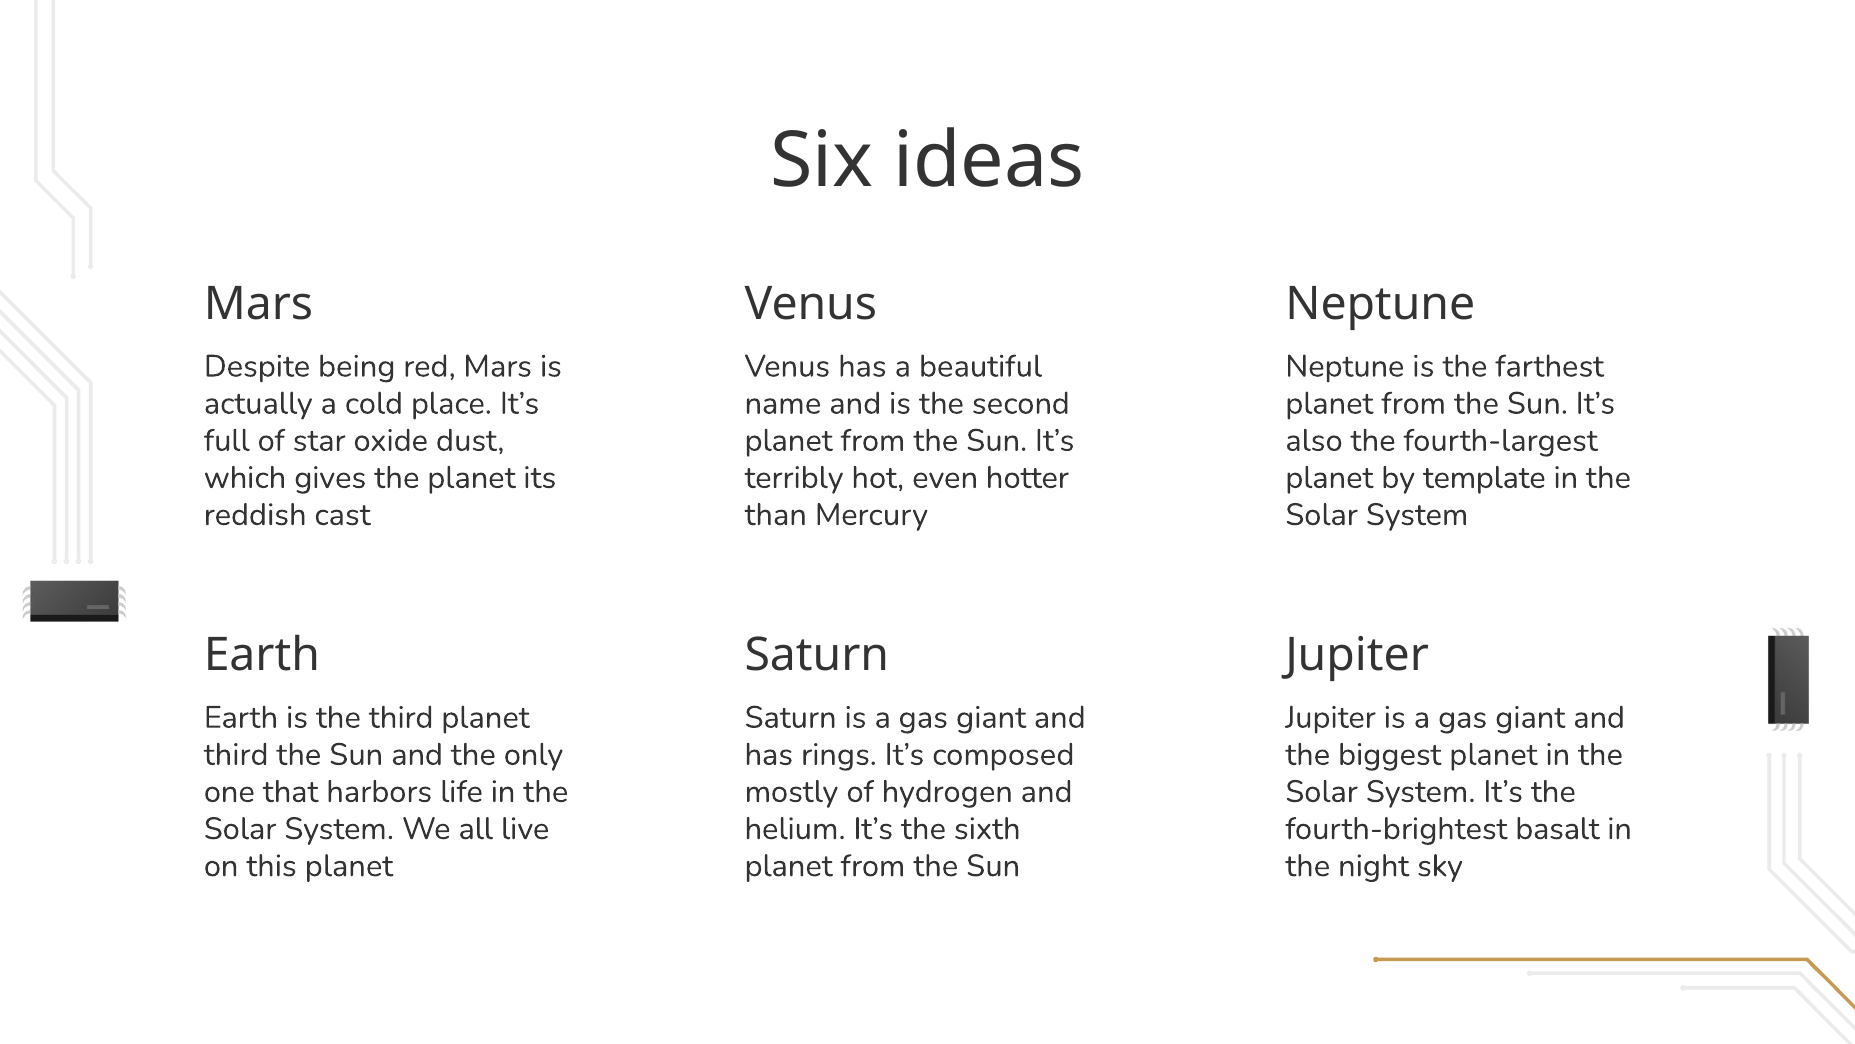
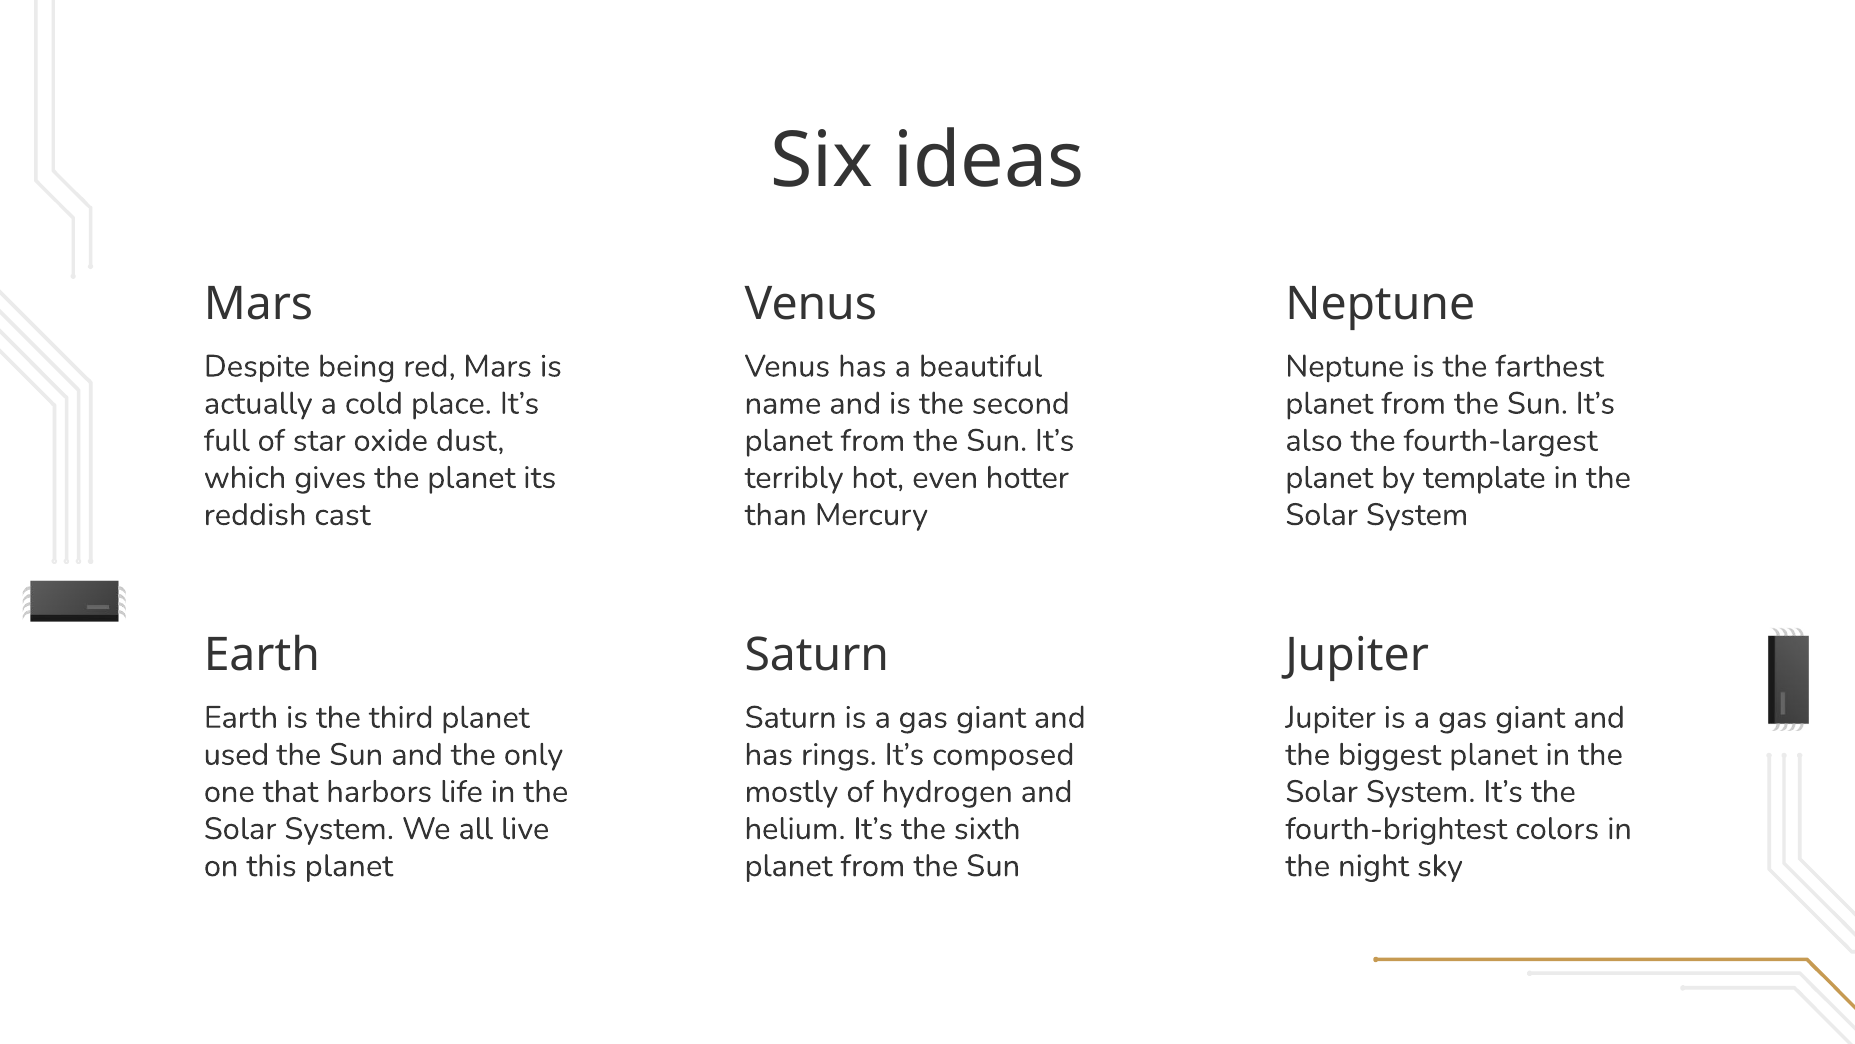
third: third -> used (236, 754)
basalt: basalt -> colors (1557, 828)
